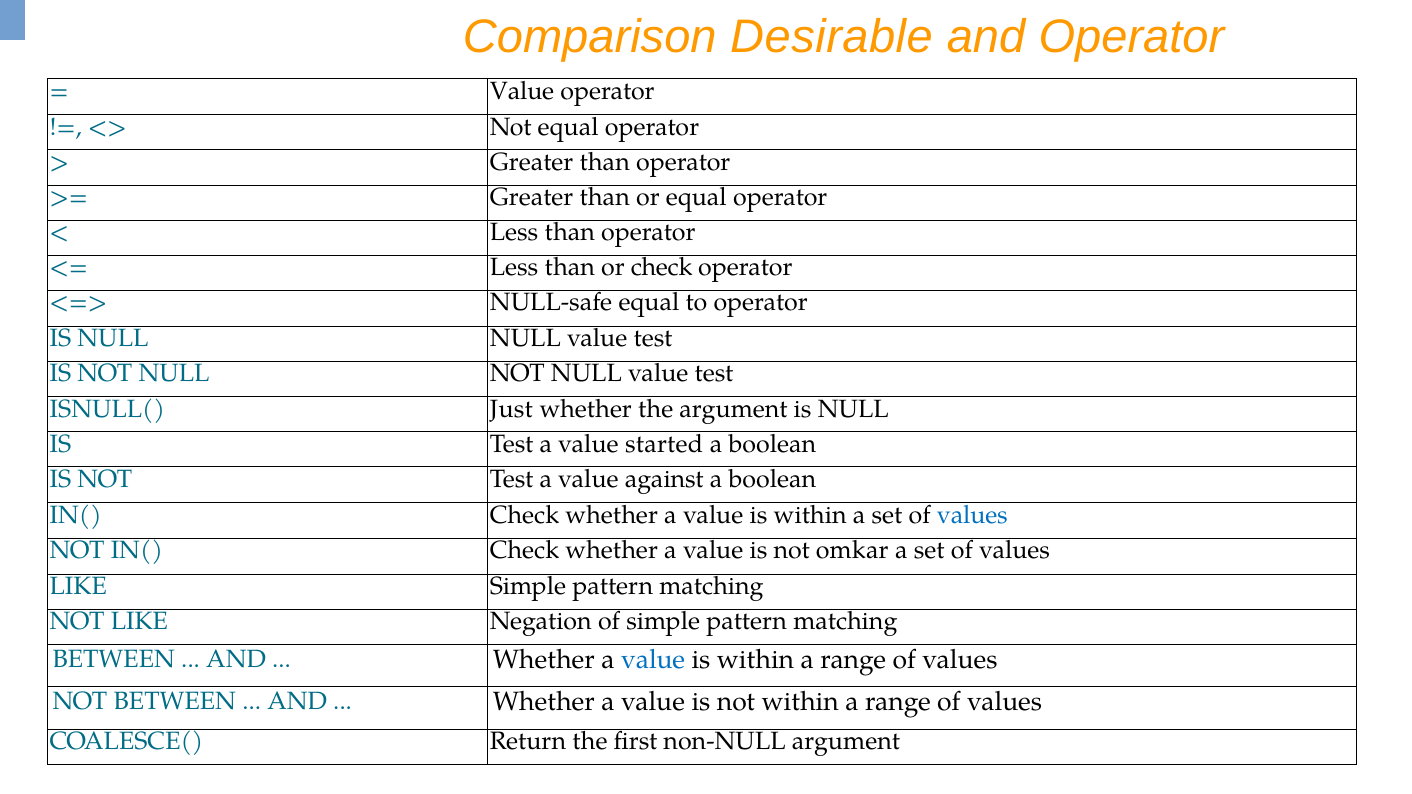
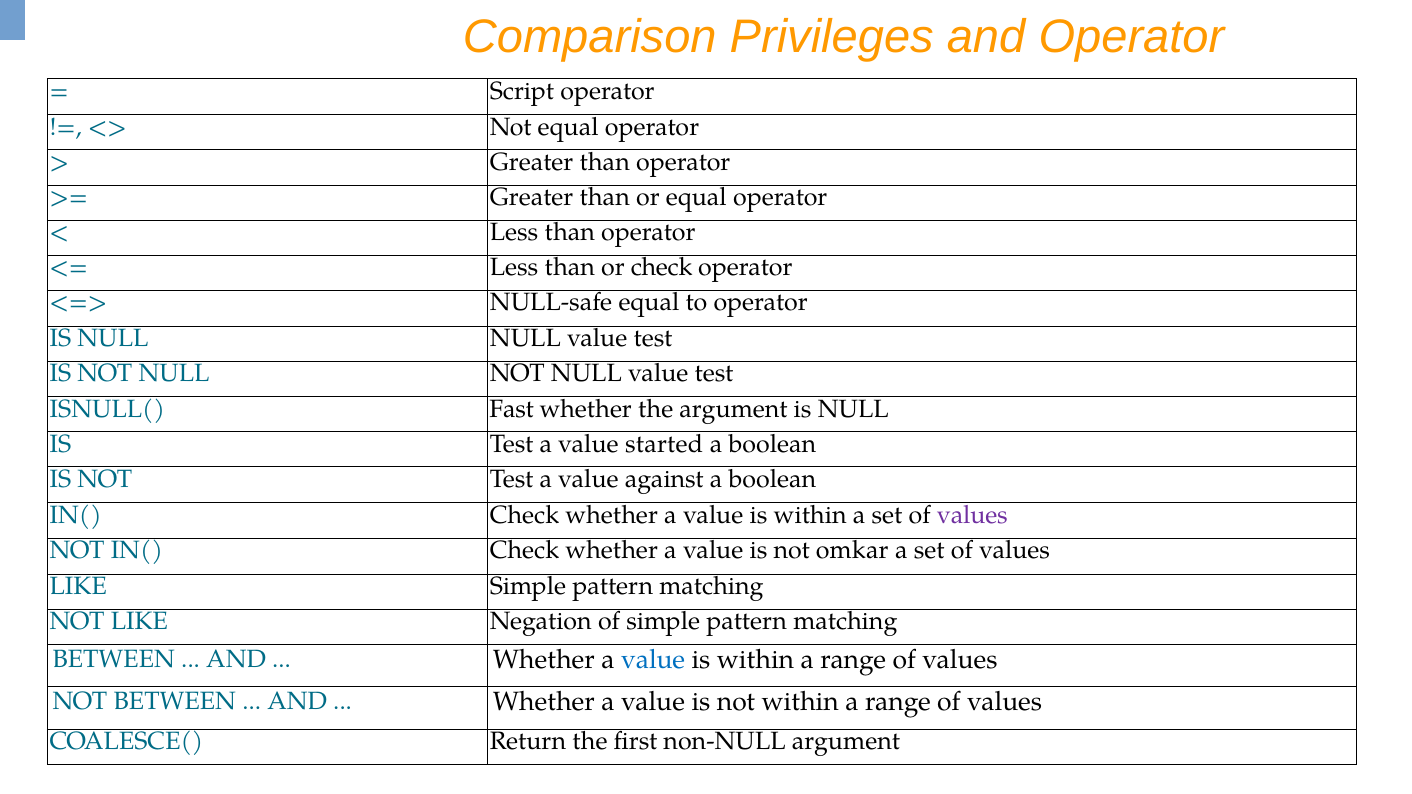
Desirable: Desirable -> Privileges (832, 37)
Value: Value -> Script (522, 91)
Just: Just -> Fast (512, 409)
values colour: blue -> purple (972, 515)
